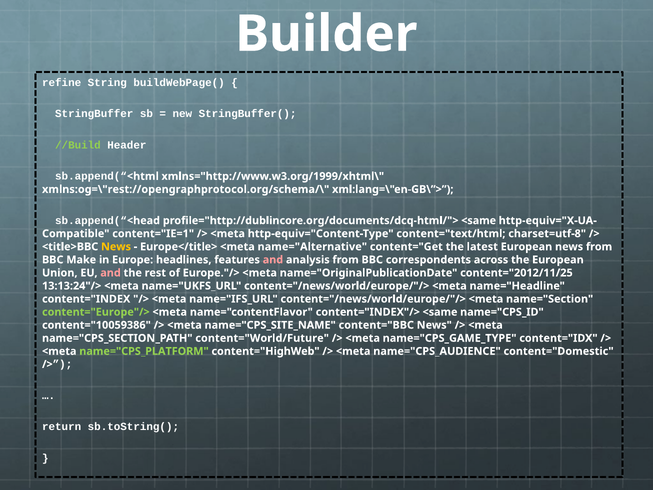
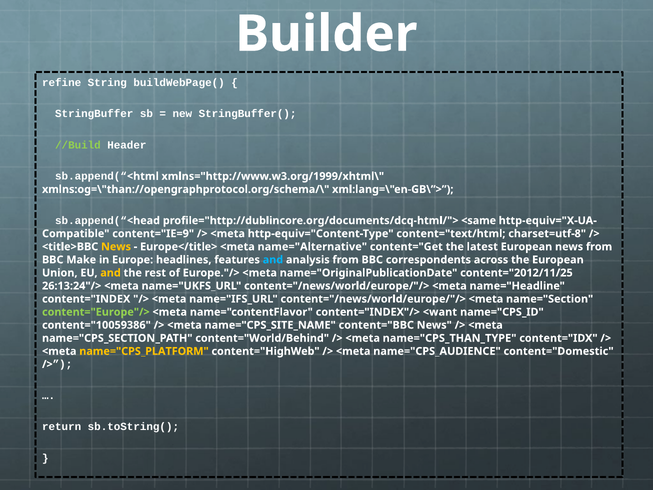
xmlns:og=\"rest://opengraphprotocol.org/schema/\: xmlns:og=\"rest://opengraphprotocol.org/schema/\ -> xmlns:og=\"than://opengraphprotocol.org/schema/\ (186, 189)
content="IE=1: content="IE=1 -> content="IE=9 (153, 234)
and colour: pink -> light blue (273, 260)
and colour: pink -> yellow (111, 273)
13:13:24"/>: 13:13:24"/> -> 26:13:24"/> (72, 286)
content="INDEX"/> <same: <same -> <want (440, 312)
content="World/Future: content="World/Future -> content="World/Behind (262, 338)
name="CPS_GAME_TYPE: name="CPS_GAME_TYPE -> name="CPS_THAN_TYPE (450, 338)
name="CPS_PLATFORM colour: light green -> yellow (144, 351)
